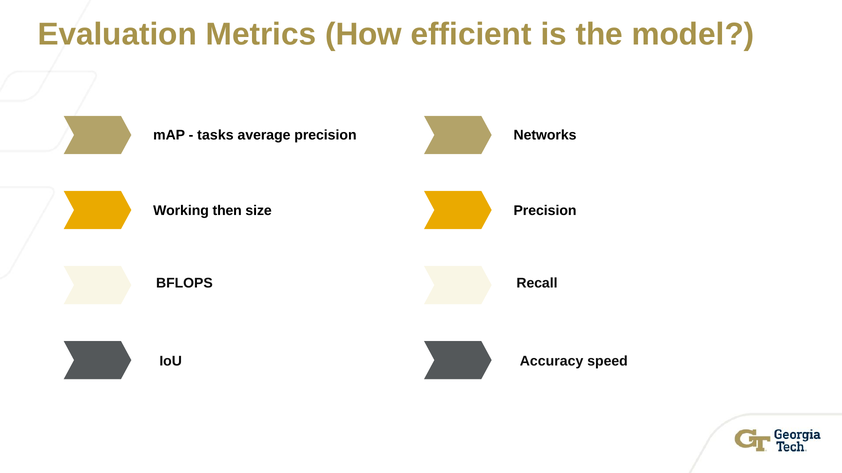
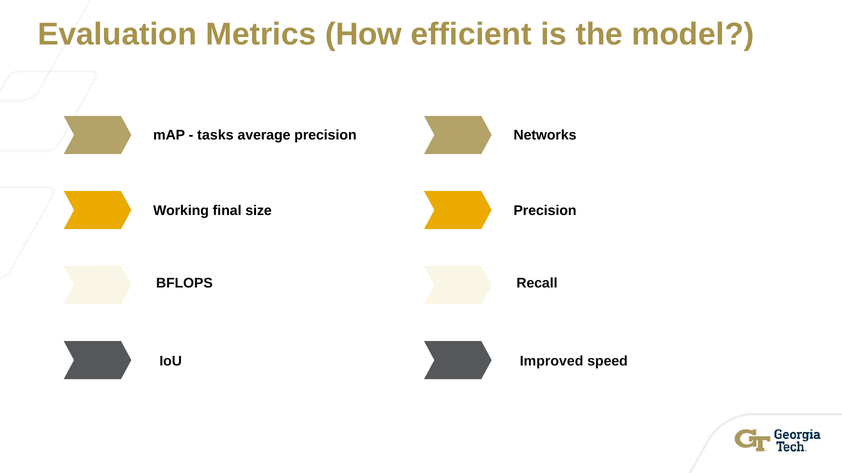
then: then -> final (227, 211)
Accuracy: Accuracy -> Improved (552, 361)
